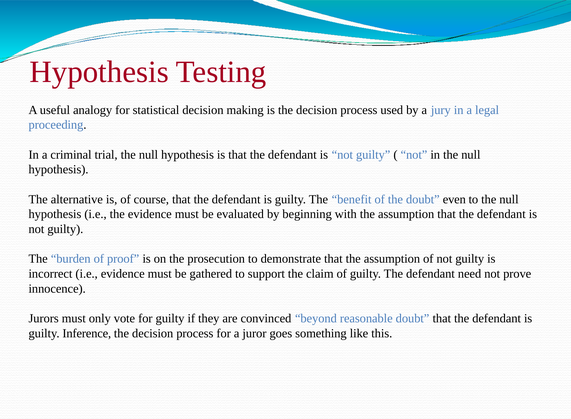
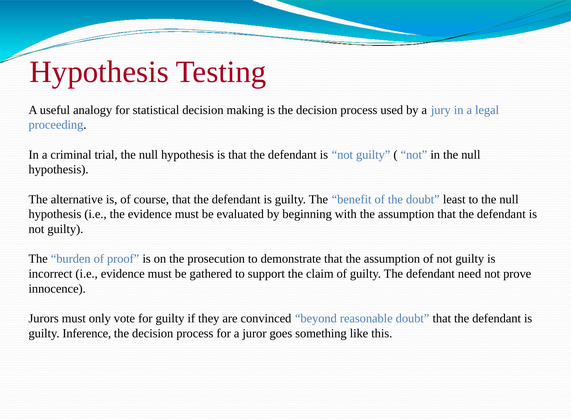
even: even -> least (454, 199)
